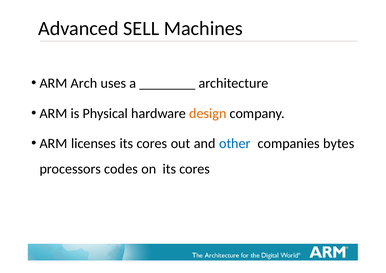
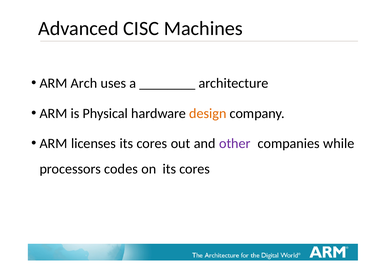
SELL: SELL -> CISC (141, 28)
other colour: blue -> purple (235, 143)
bytes: bytes -> while (339, 143)
